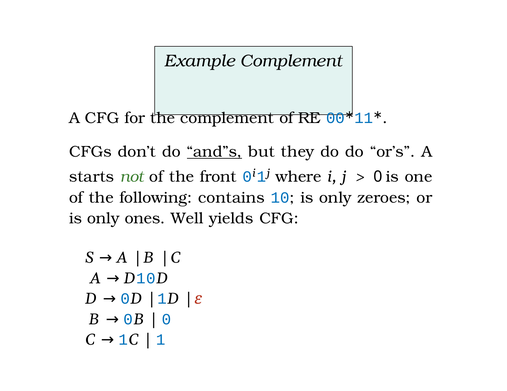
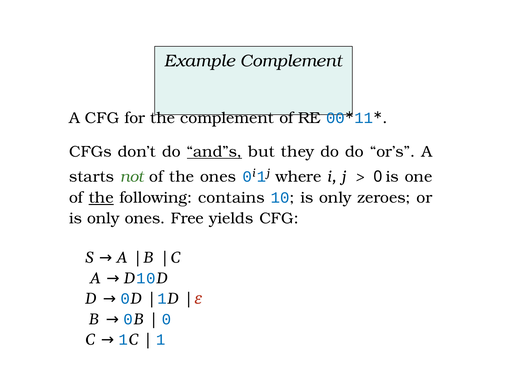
the front: front -> ones (218, 177)
the underline: none -> present (101, 198)
Well: Well -> Free (187, 219)
